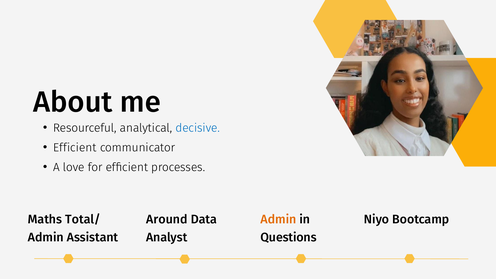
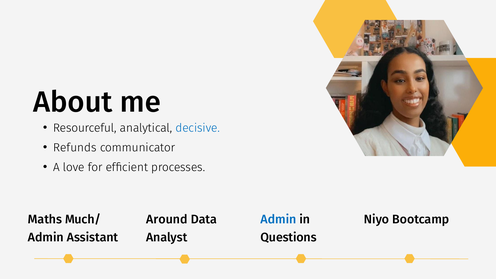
Efficient: Efficient -> Refunds (75, 148)
Total/: Total/ -> Much/ (83, 219)
Admin colour: orange -> blue (278, 219)
